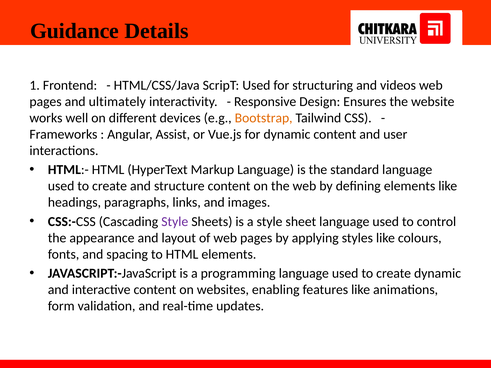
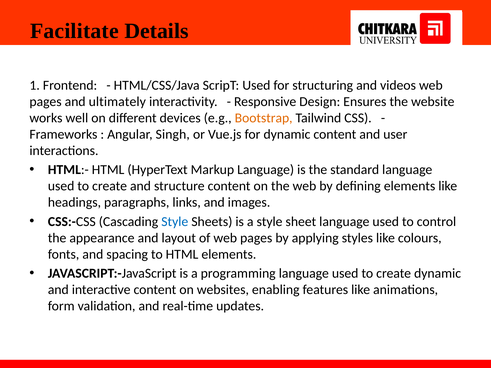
Guidance: Guidance -> Facilitate (74, 31)
Assist: Assist -> Singh (173, 134)
Style colour: purple -> blue (175, 222)
